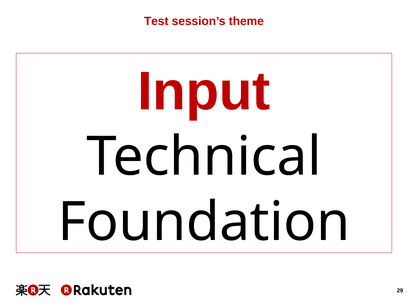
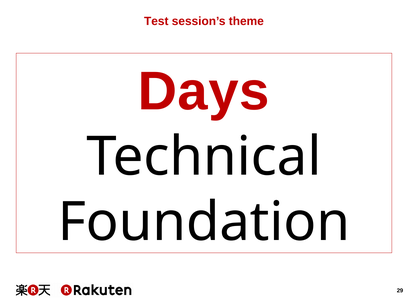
Input: Input -> Days (204, 92)
